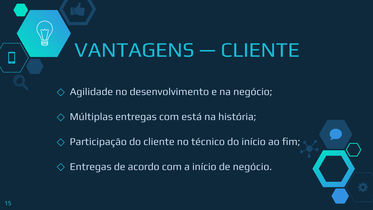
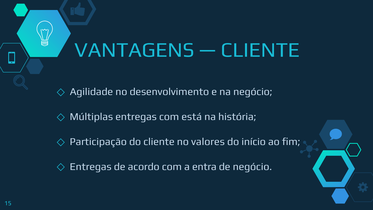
técnico: técnico -> valores (208, 142)
a início: início -> entra (204, 167)
